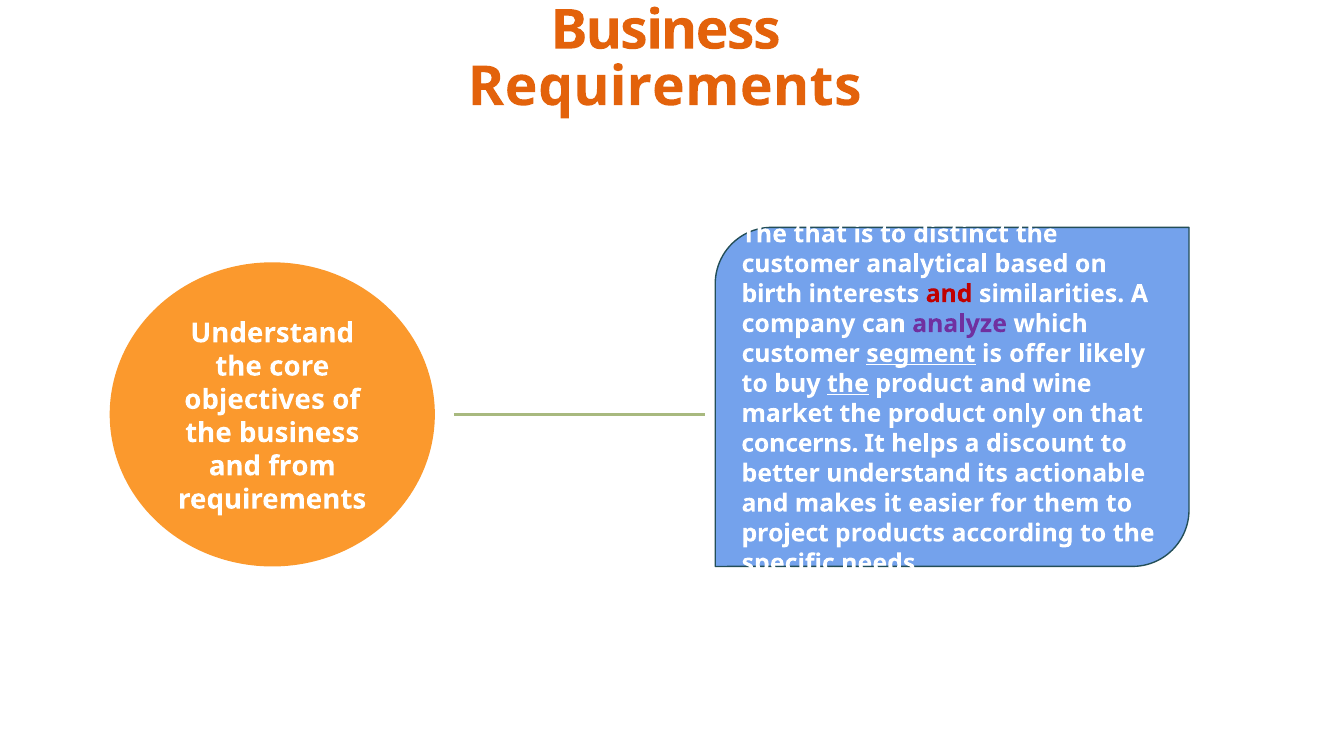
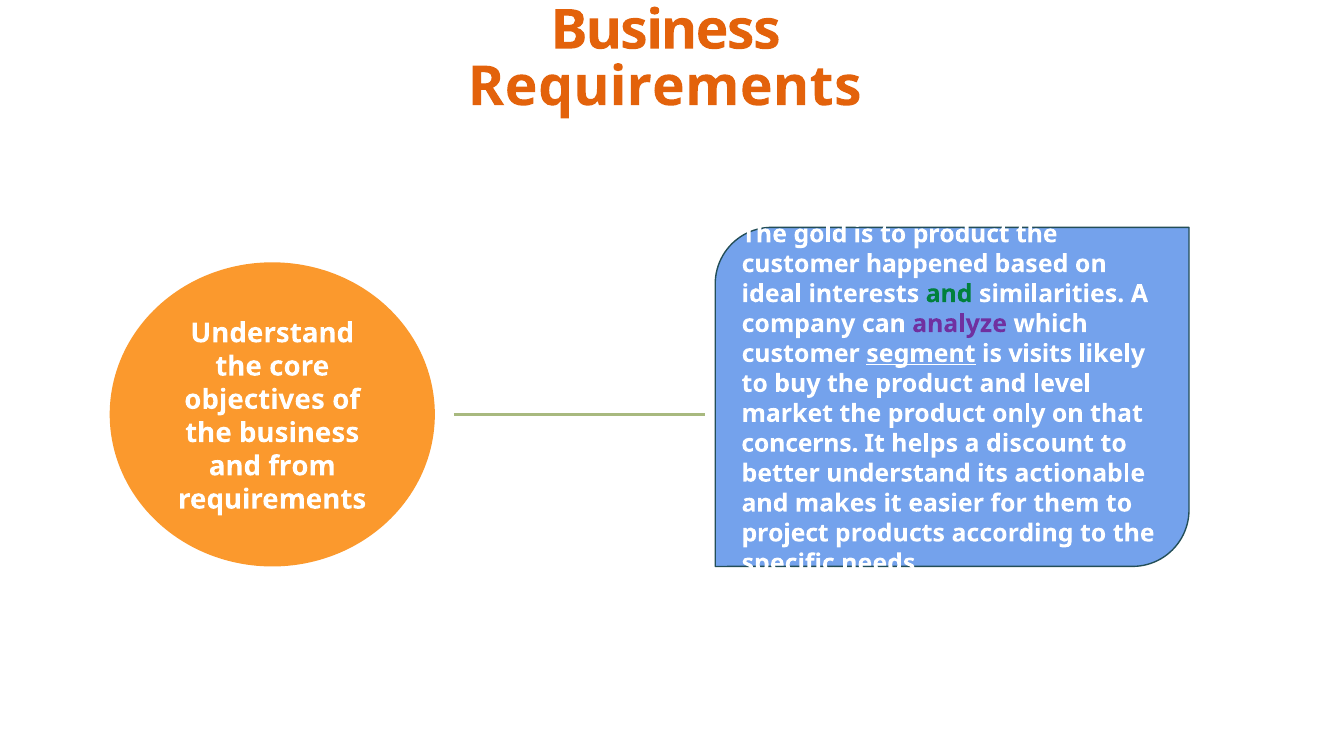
The that: that -> gold (820, 234)
to distinct: distinct -> product (961, 234)
analytical: analytical -> happened (927, 264)
birth: birth -> ideal (772, 294)
and colour: red -> green (949, 294)
offer: offer -> visits (1040, 354)
the underline: present -> none (848, 384)
wine: wine -> level (1062, 384)
